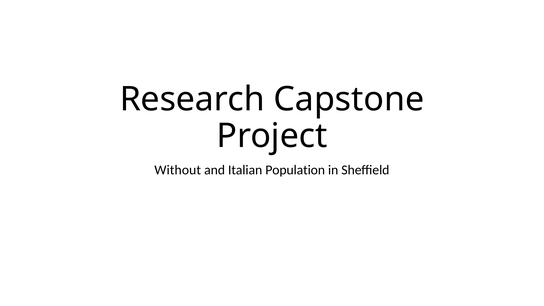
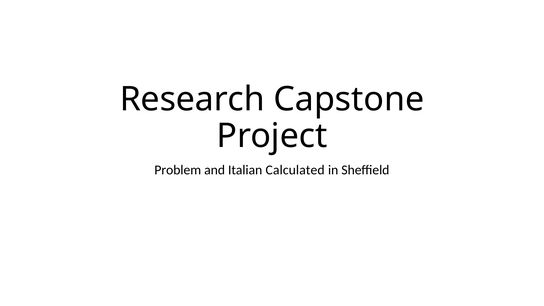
Without: Without -> Problem (178, 170)
Population: Population -> Calculated (295, 170)
